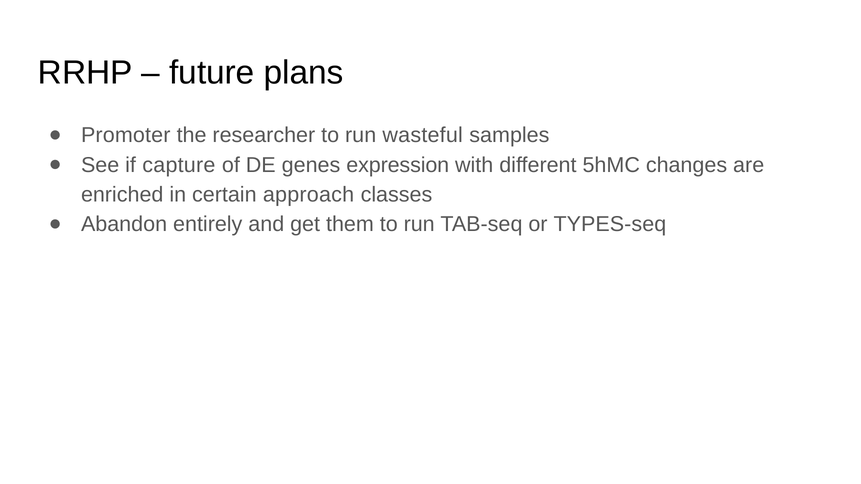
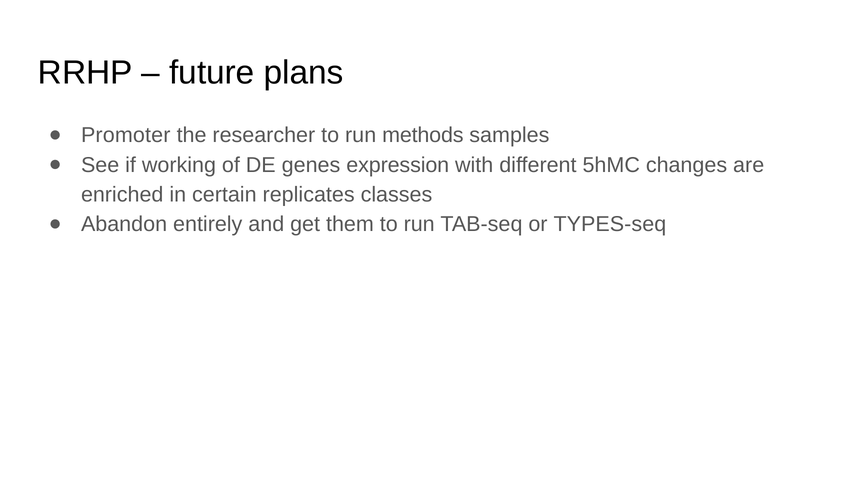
wasteful: wasteful -> methods (423, 135)
capture: capture -> working (179, 165)
approach: approach -> replicates (309, 195)
